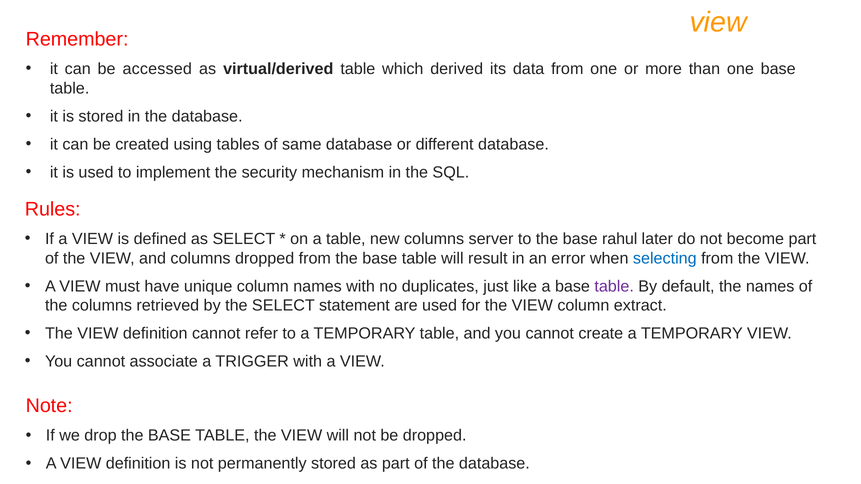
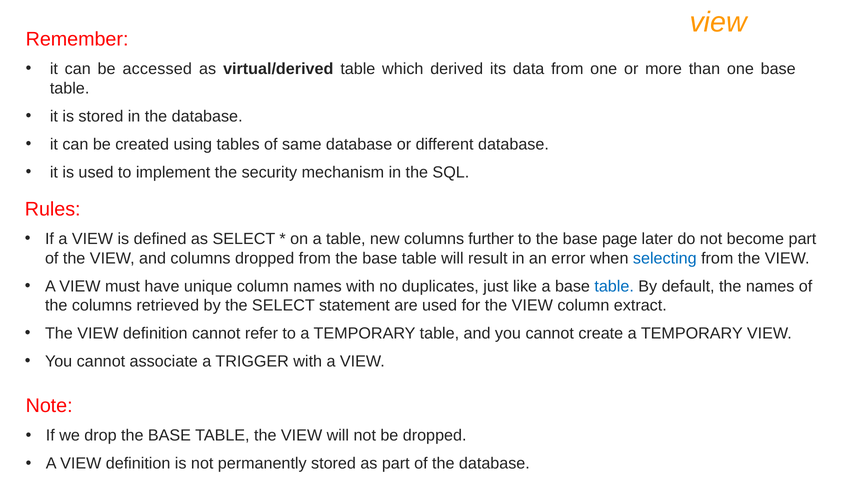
server: server -> further (491, 239)
rahul: rahul -> page (620, 239)
table colour: purple -> blue (614, 286)
